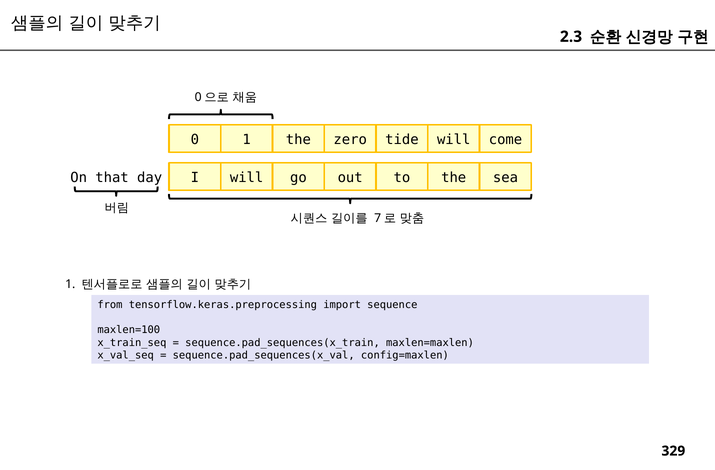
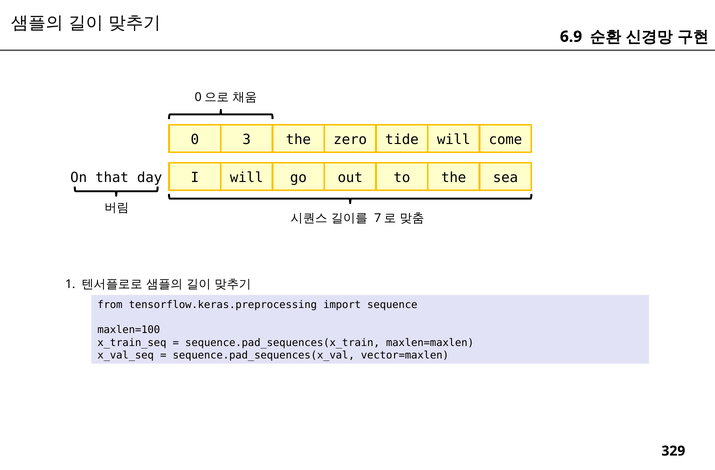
2.3: 2.3 -> 6.9 (571, 37)
0 1: 1 -> 3 (247, 139)
config=maxlen: config=maxlen -> vector=maxlen (405, 355)
